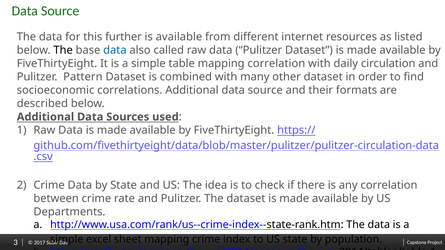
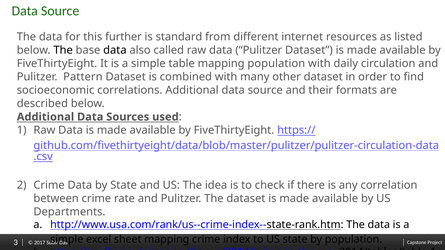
is available: available -> standard (179, 37)
data colour: blue -> black (115, 50)
mapping correlation: correlation -> population (276, 64)
